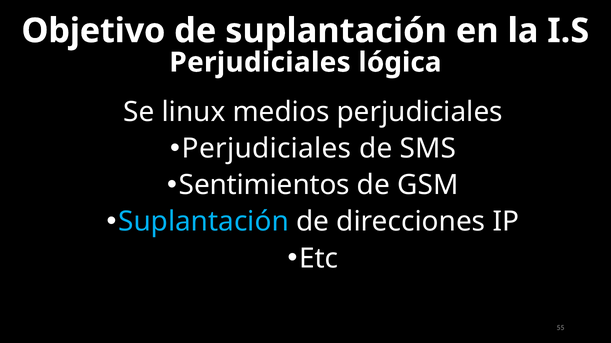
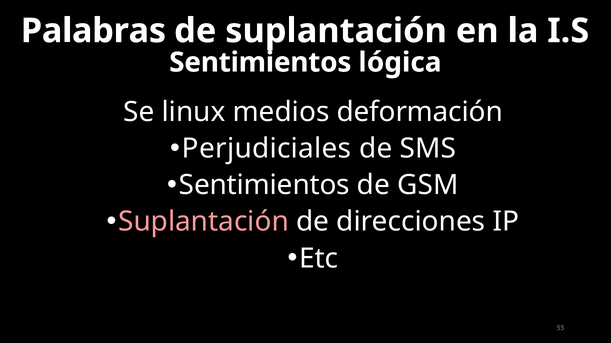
Objetivo: Objetivo -> Palabras (93, 31)
Perjudiciales: Perjudiciales -> Sentimientos (260, 63)
medios perjudiciales: perjudiciales -> deformación (420, 112)
Suplantación colour: light blue -> pink (204, 222)
